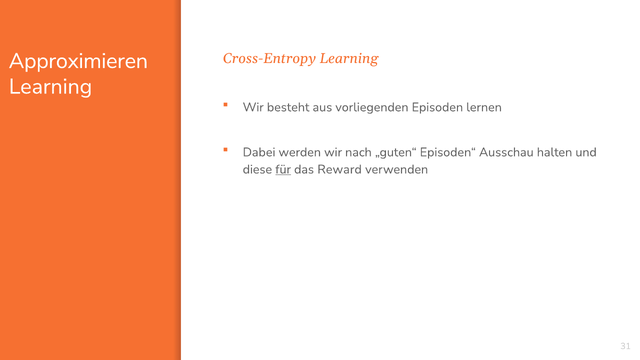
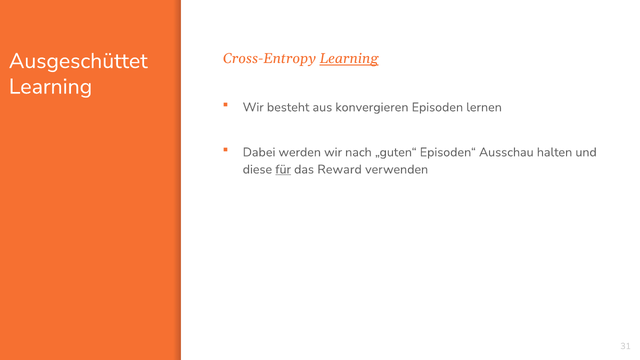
Approximieren: Approximieren -> Ausgeschüttet (78, 61)
Learning underline: none -> present (349, 59)
vorliegenden: vorliegenden -> konvergieren (372, 107)
